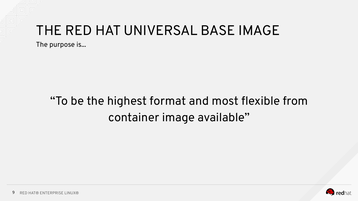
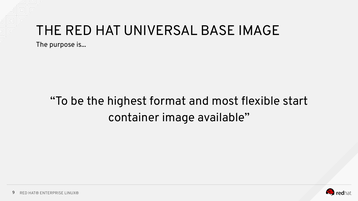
from: from -> start (295, 101)
